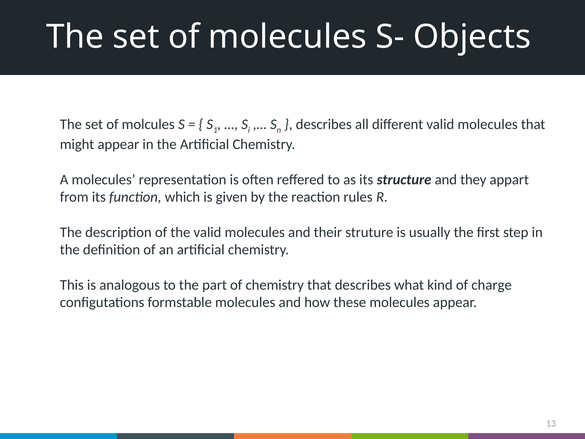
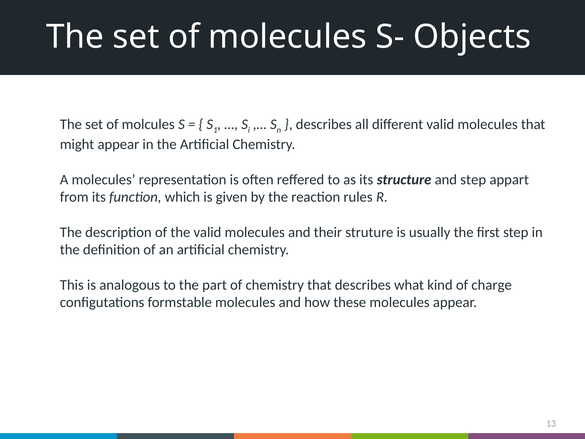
and they: they -> step (473, 179)
